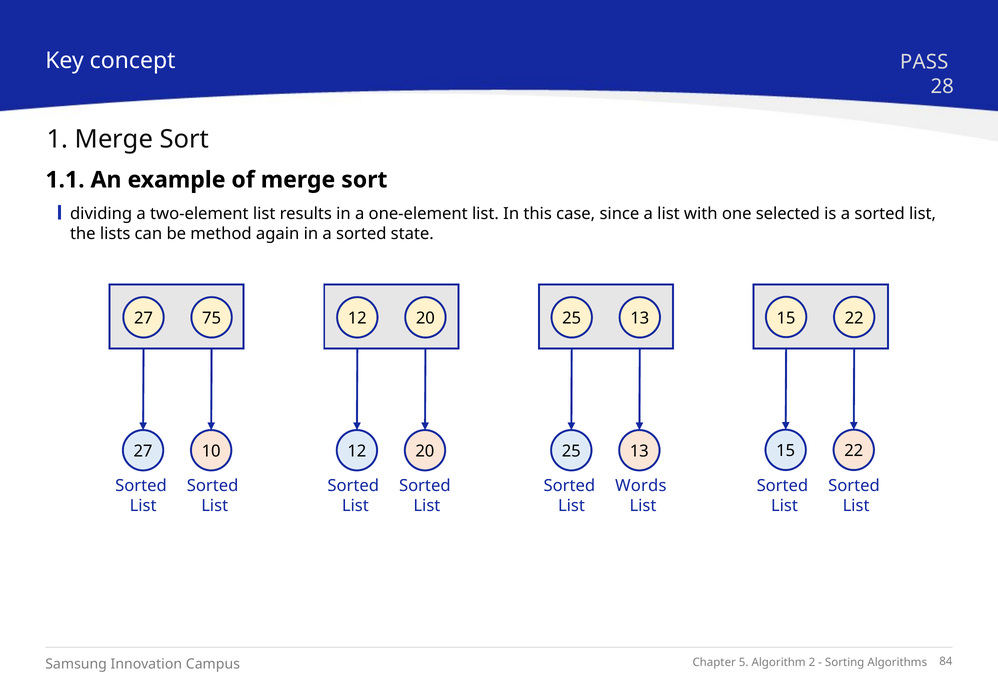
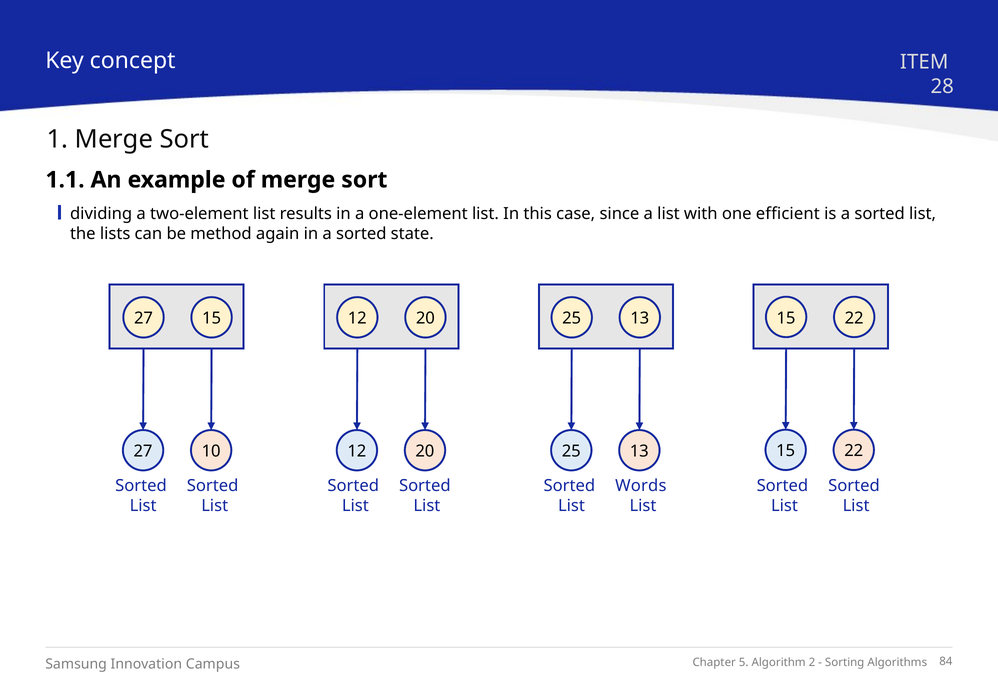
PASS: PASS -> ITEM (924, 62)
selected: selected -> efficient (788, 214)
27 75: 75 -> 15 (212, 318)
